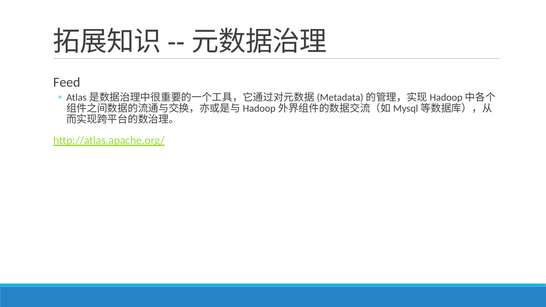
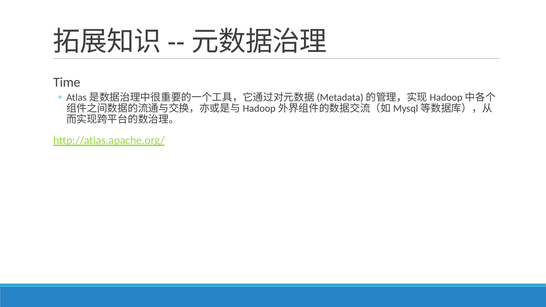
Feed: Feed -> Time (67, 82)
